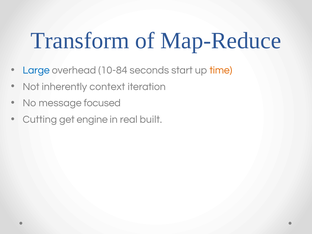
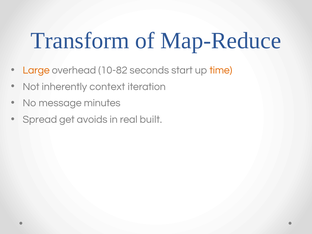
Large colour: blue -> orange (36, 70)
10-84: 10-84 -> 10-82 (113, 70)
focused: focused -> minutes (102, 103)
Cutting: Cutting -> Spread (40, 119)
engine: engine -> avoids (92, 119)
